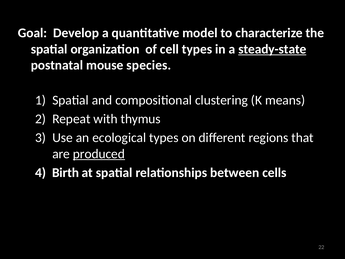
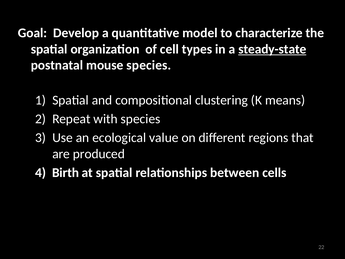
with thymus: thymus -> species (141, 119)
ecological types: types -> value (164, 138)
produced underline: present -> none (99, 154)
